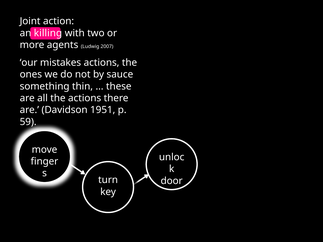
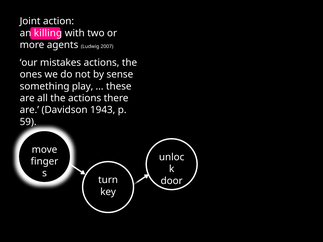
sauce: sauce -> sense (120, 75)
thin: thin -> play (83, 86)
1951: 1951 -> 1943 (103, 110)
